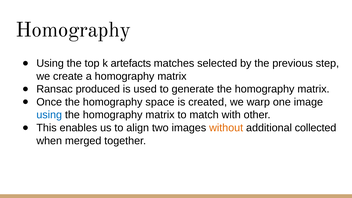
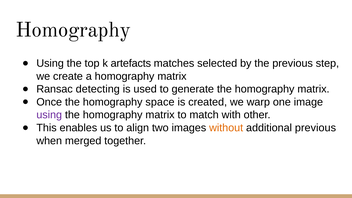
produced: produced -> detecting (98, 89)
using colour: blue -> purple (49, 115)
additional collected: collected -> previous (315, 128)
